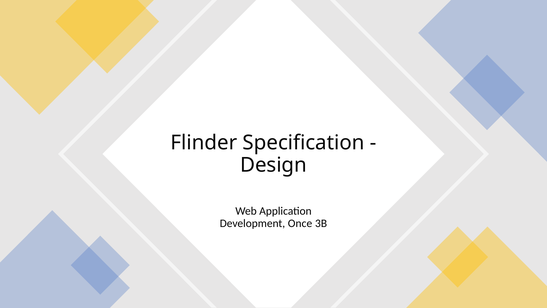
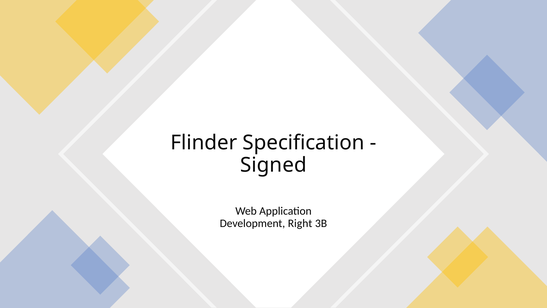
Design: Design -> Signed (273, 165)
Once: Once -> Right (300, 223)
